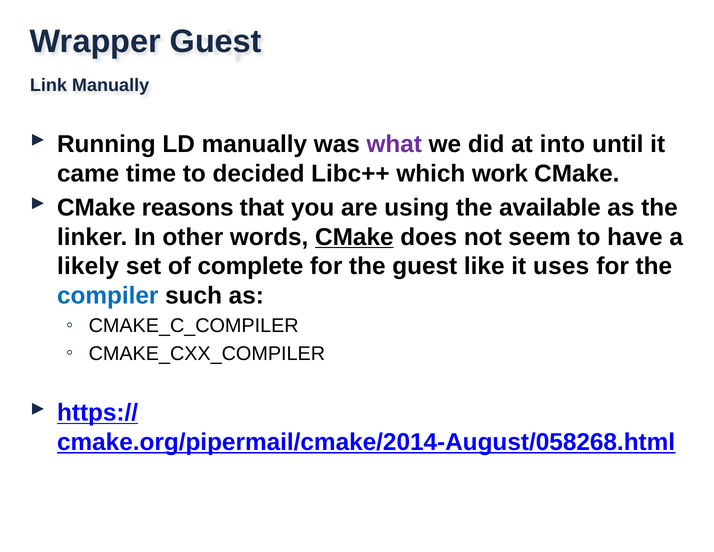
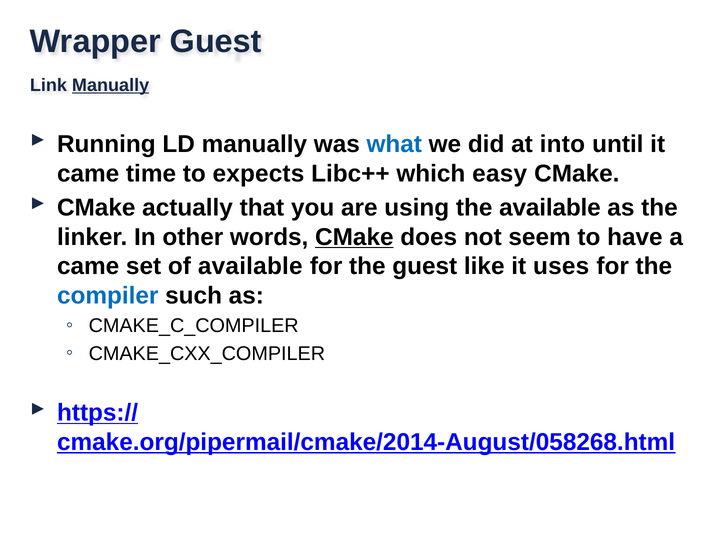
Manually underline: none -> present (111, 85)
what colour: purple -> blue (394, 144)
decided: decided -> expects (258, 174)
work: work -> easy (500, 174)
reasons: reasons -> actually (188, 208)
likely: likely -> came (88, 266)
of complete: complete -> available (250, 266)
